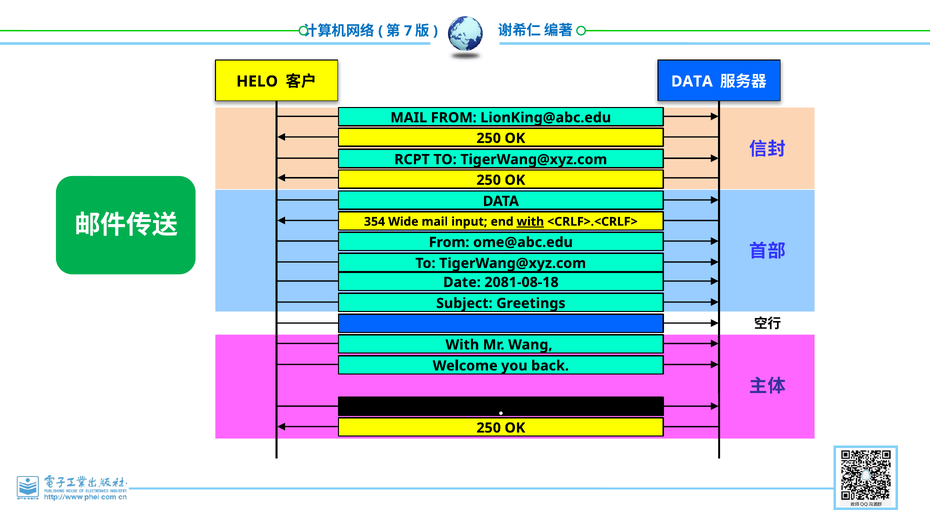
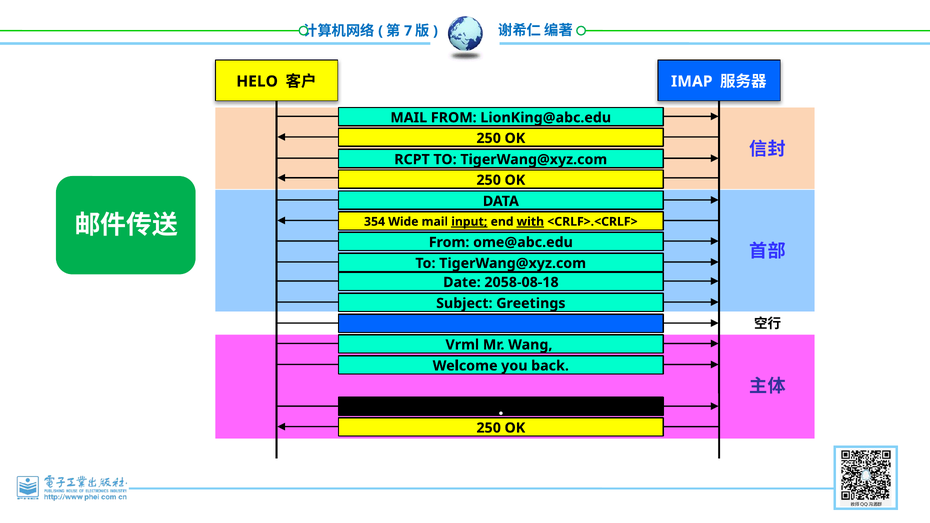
DATA: DATA -> IMAP (692, 81)
input underline: none -> present (469, 222)
2081-08-18: 2081-08-18 -> 2058-08-18 (522, 282)
With: With -> Vrml (462, 345)
